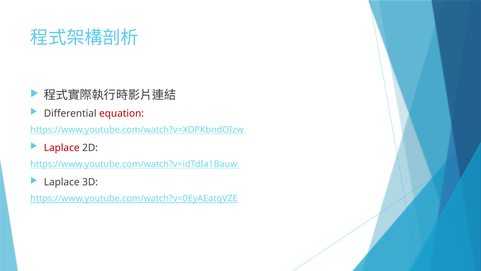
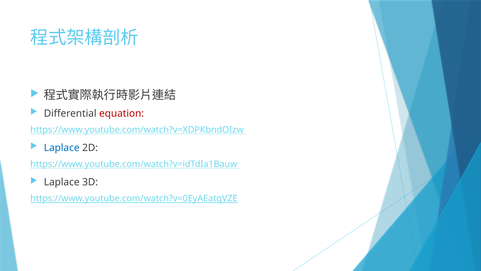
Laplace colour: red -> blue (62, 148)
